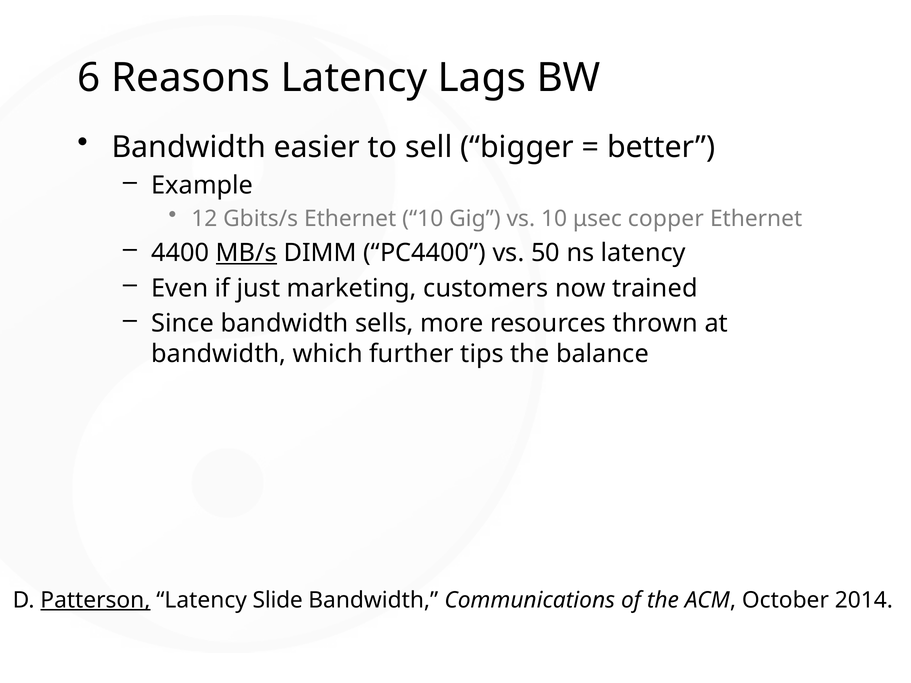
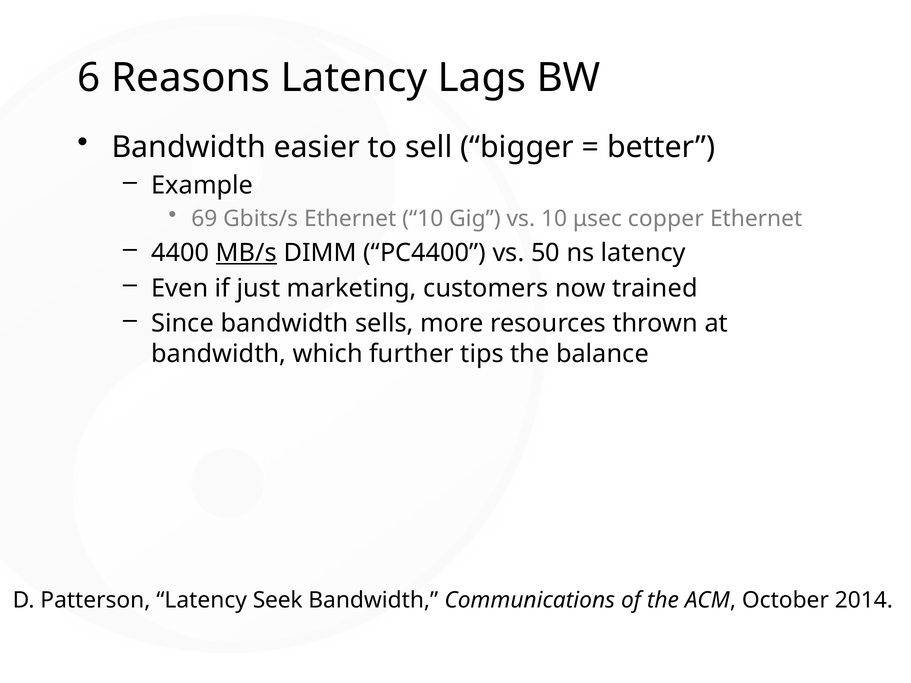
12: 12 -> 69 (204, 219)
Patterson underline: present -> none (95, 600)
Slide: Slide -> Seek (278, 600)
